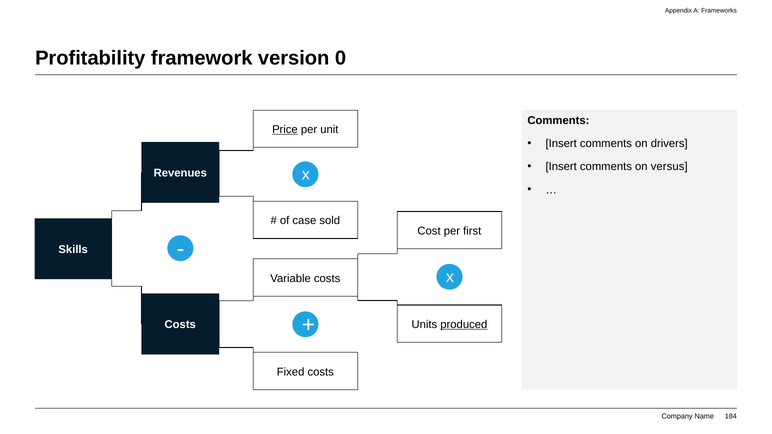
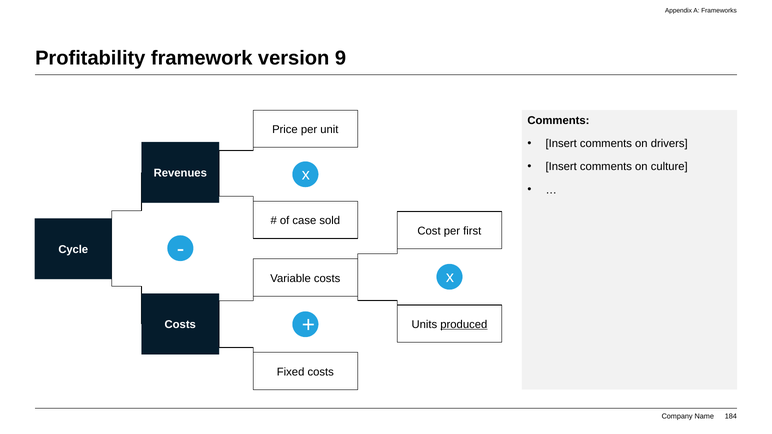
0: 0 -> 9 (341, 58)
Price underline: present -> none (285, 129)
versus: versus -> culture (669, 167)
Skills: Skills -> Cycle (73, 250)
